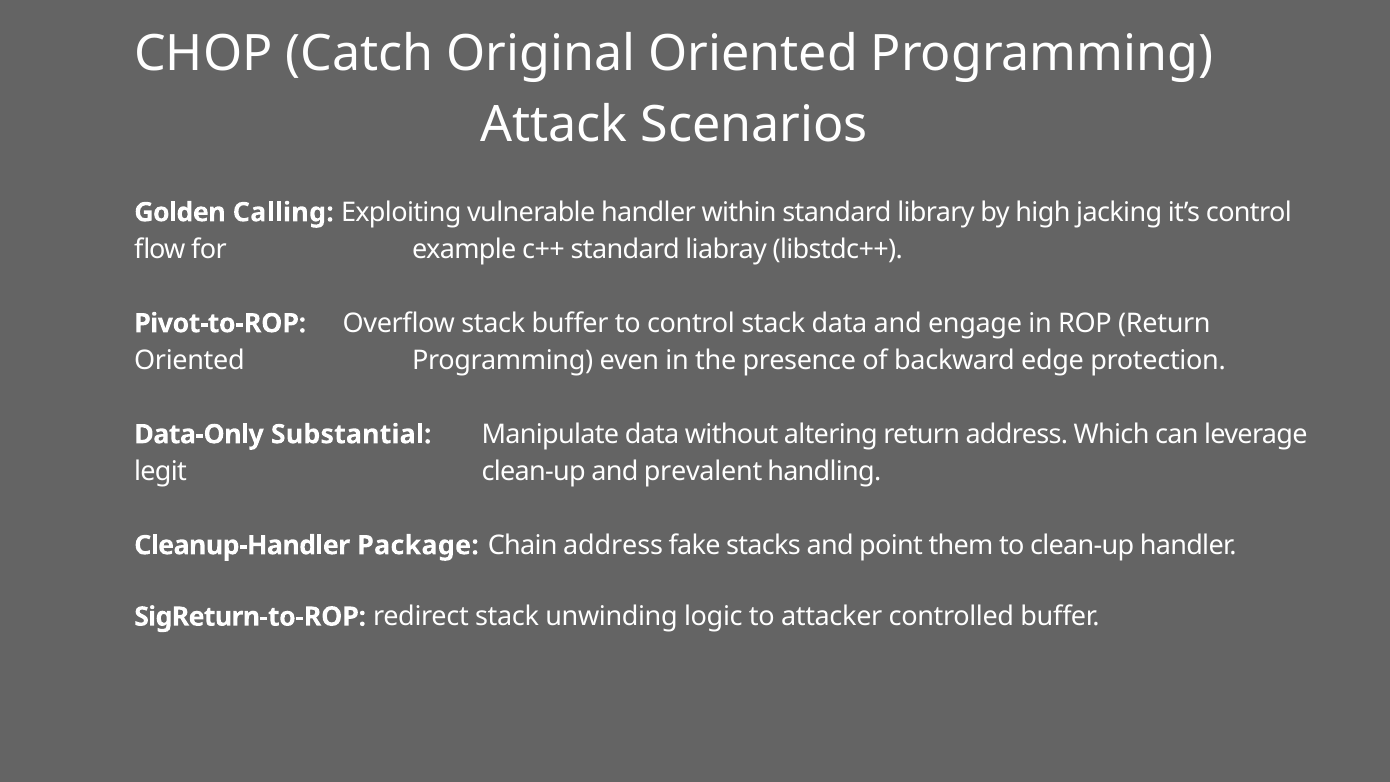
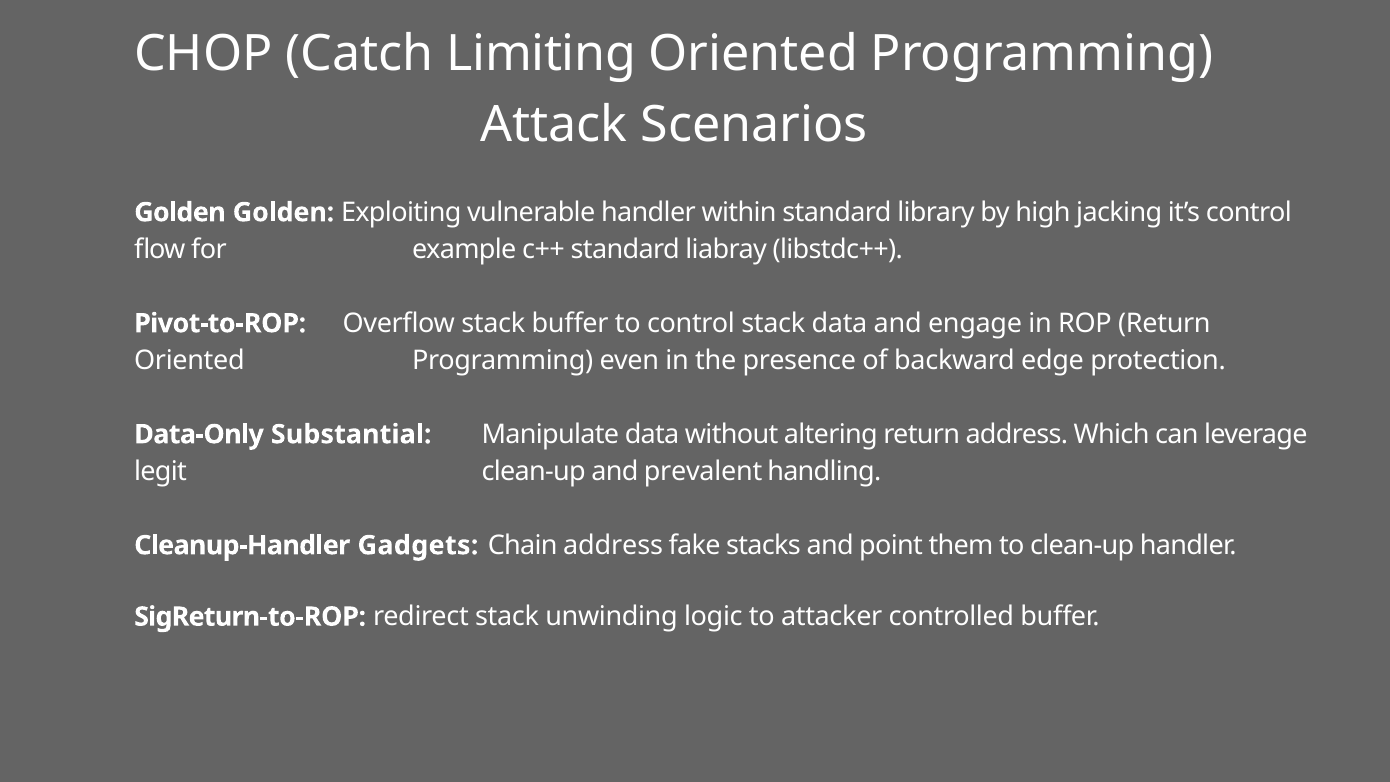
Original: Original -> Limiting (541, 54)
Golden Calling: Calling -> Golden (283, 212)
Package: Package -> Gadgets (418, 545)
